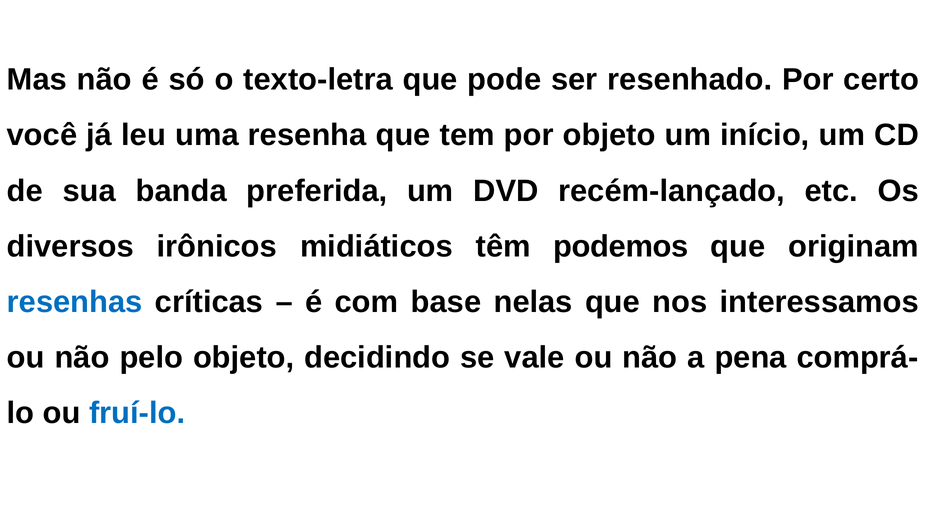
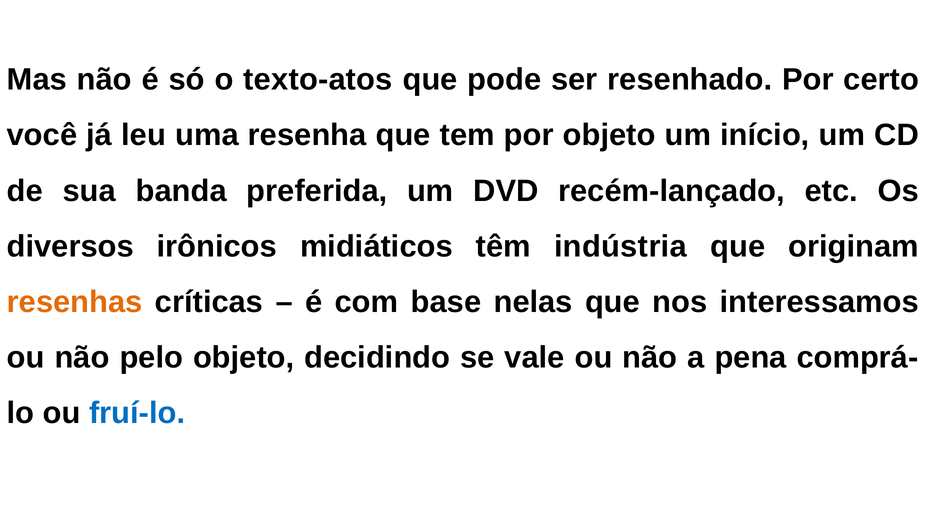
texto-letra: texto-letra -> texto-atos (318, 80)
podemos: podemos -> indústria (620, 247)
resenhas colour: blue -> orange (75, 302)
